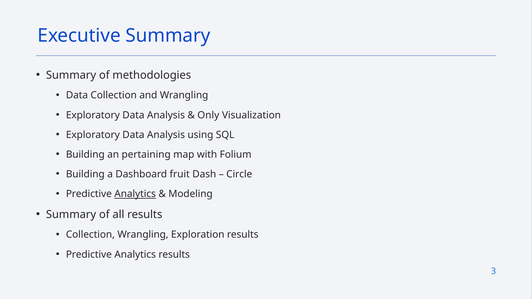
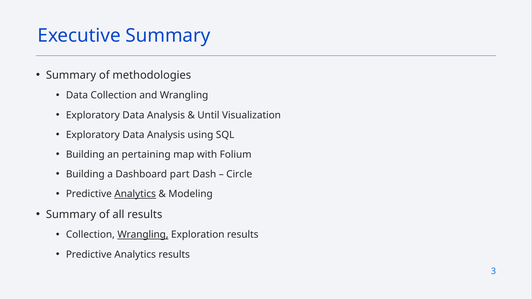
Only: Only -> Until (208, 115)
fruit: fruit -> part (180, 174)
Wrangling underline: none -> present (143, 235)
